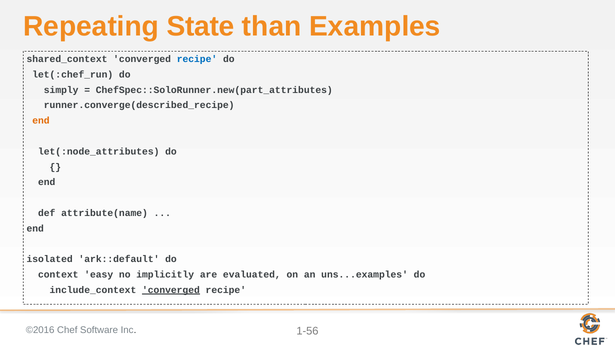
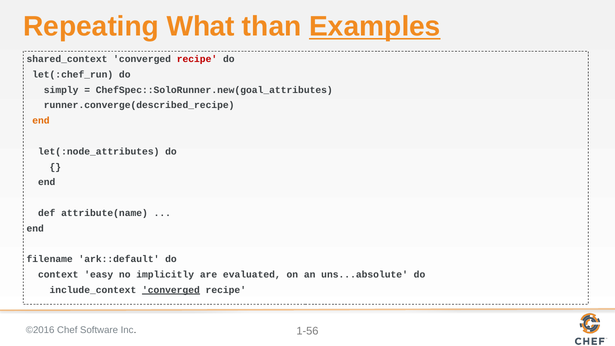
State: State -> What (201, 27)
Examples underline: none -> present (375, 27)
recipe colour: blue -> red (197, 59)
ChefSpec::SoloRunner.new(part_attributes: ChefSpec::SoloRunner.new(part_attributes -> ChefSpec::SoloRunner.new(goal_attributes (214, 90)
isolated: isolated -> filename (50, 259)
uns...examples: uns...examples -> uns...absolute (365, 274)
